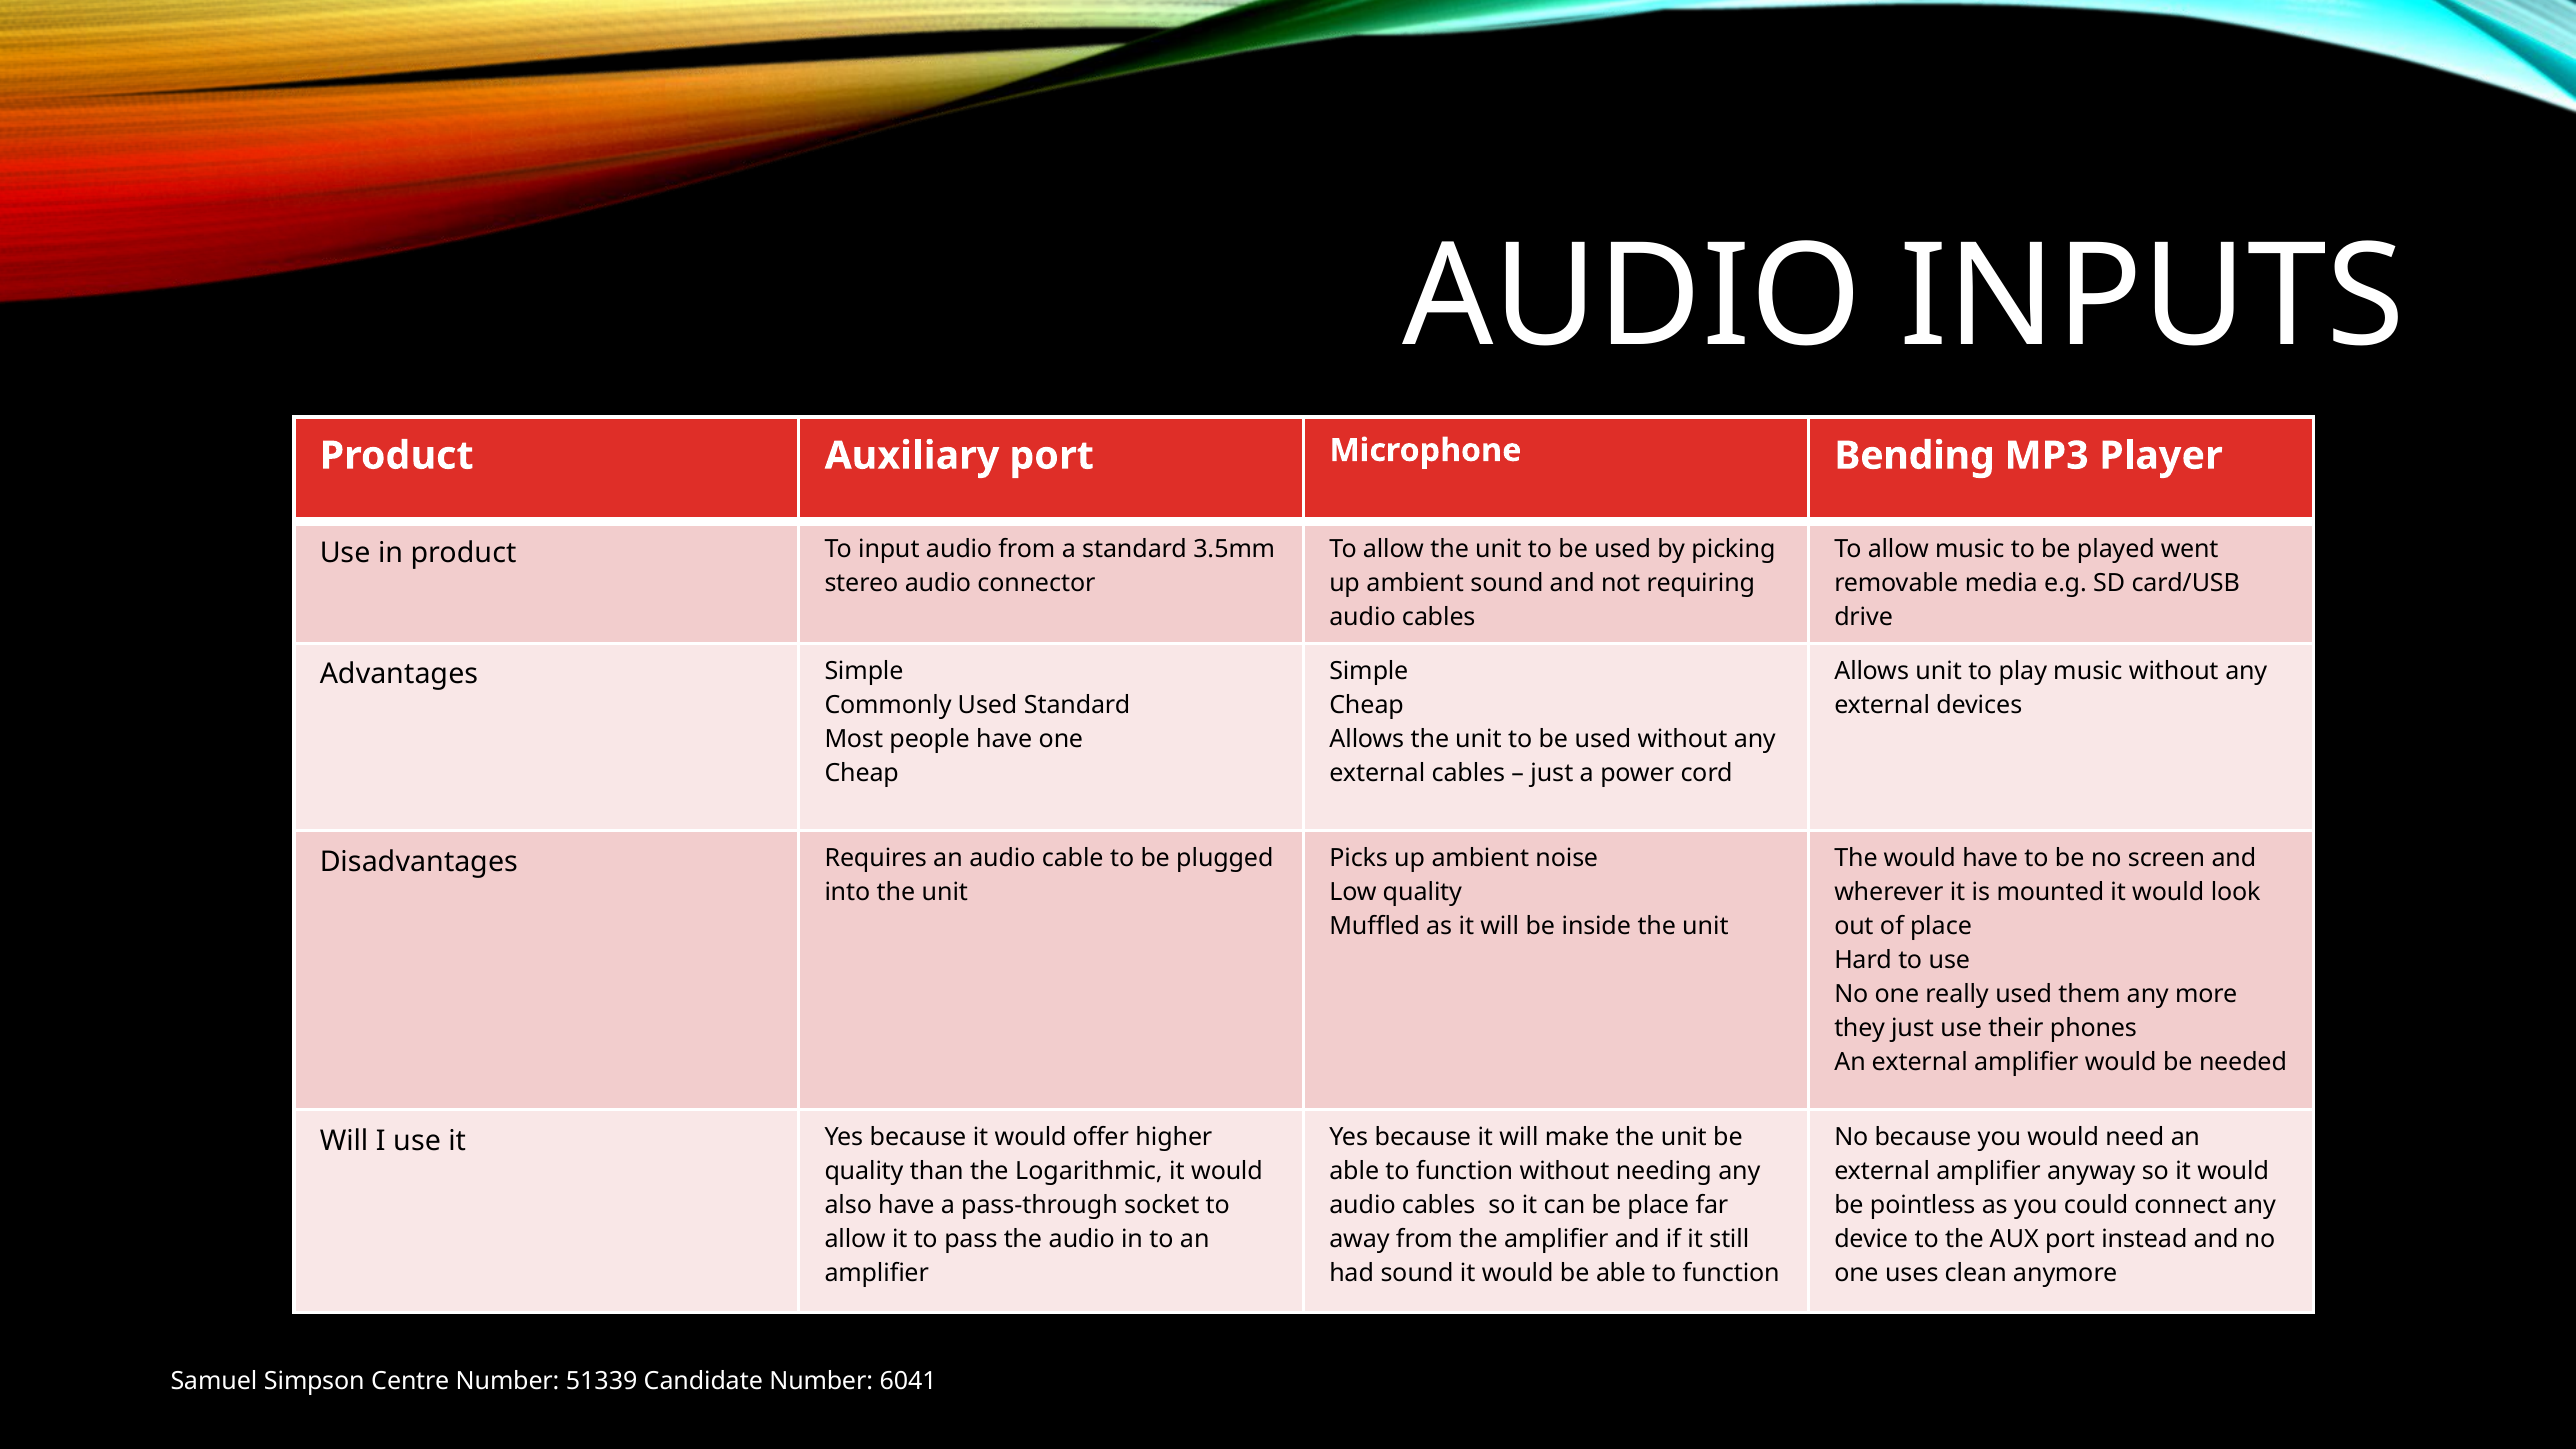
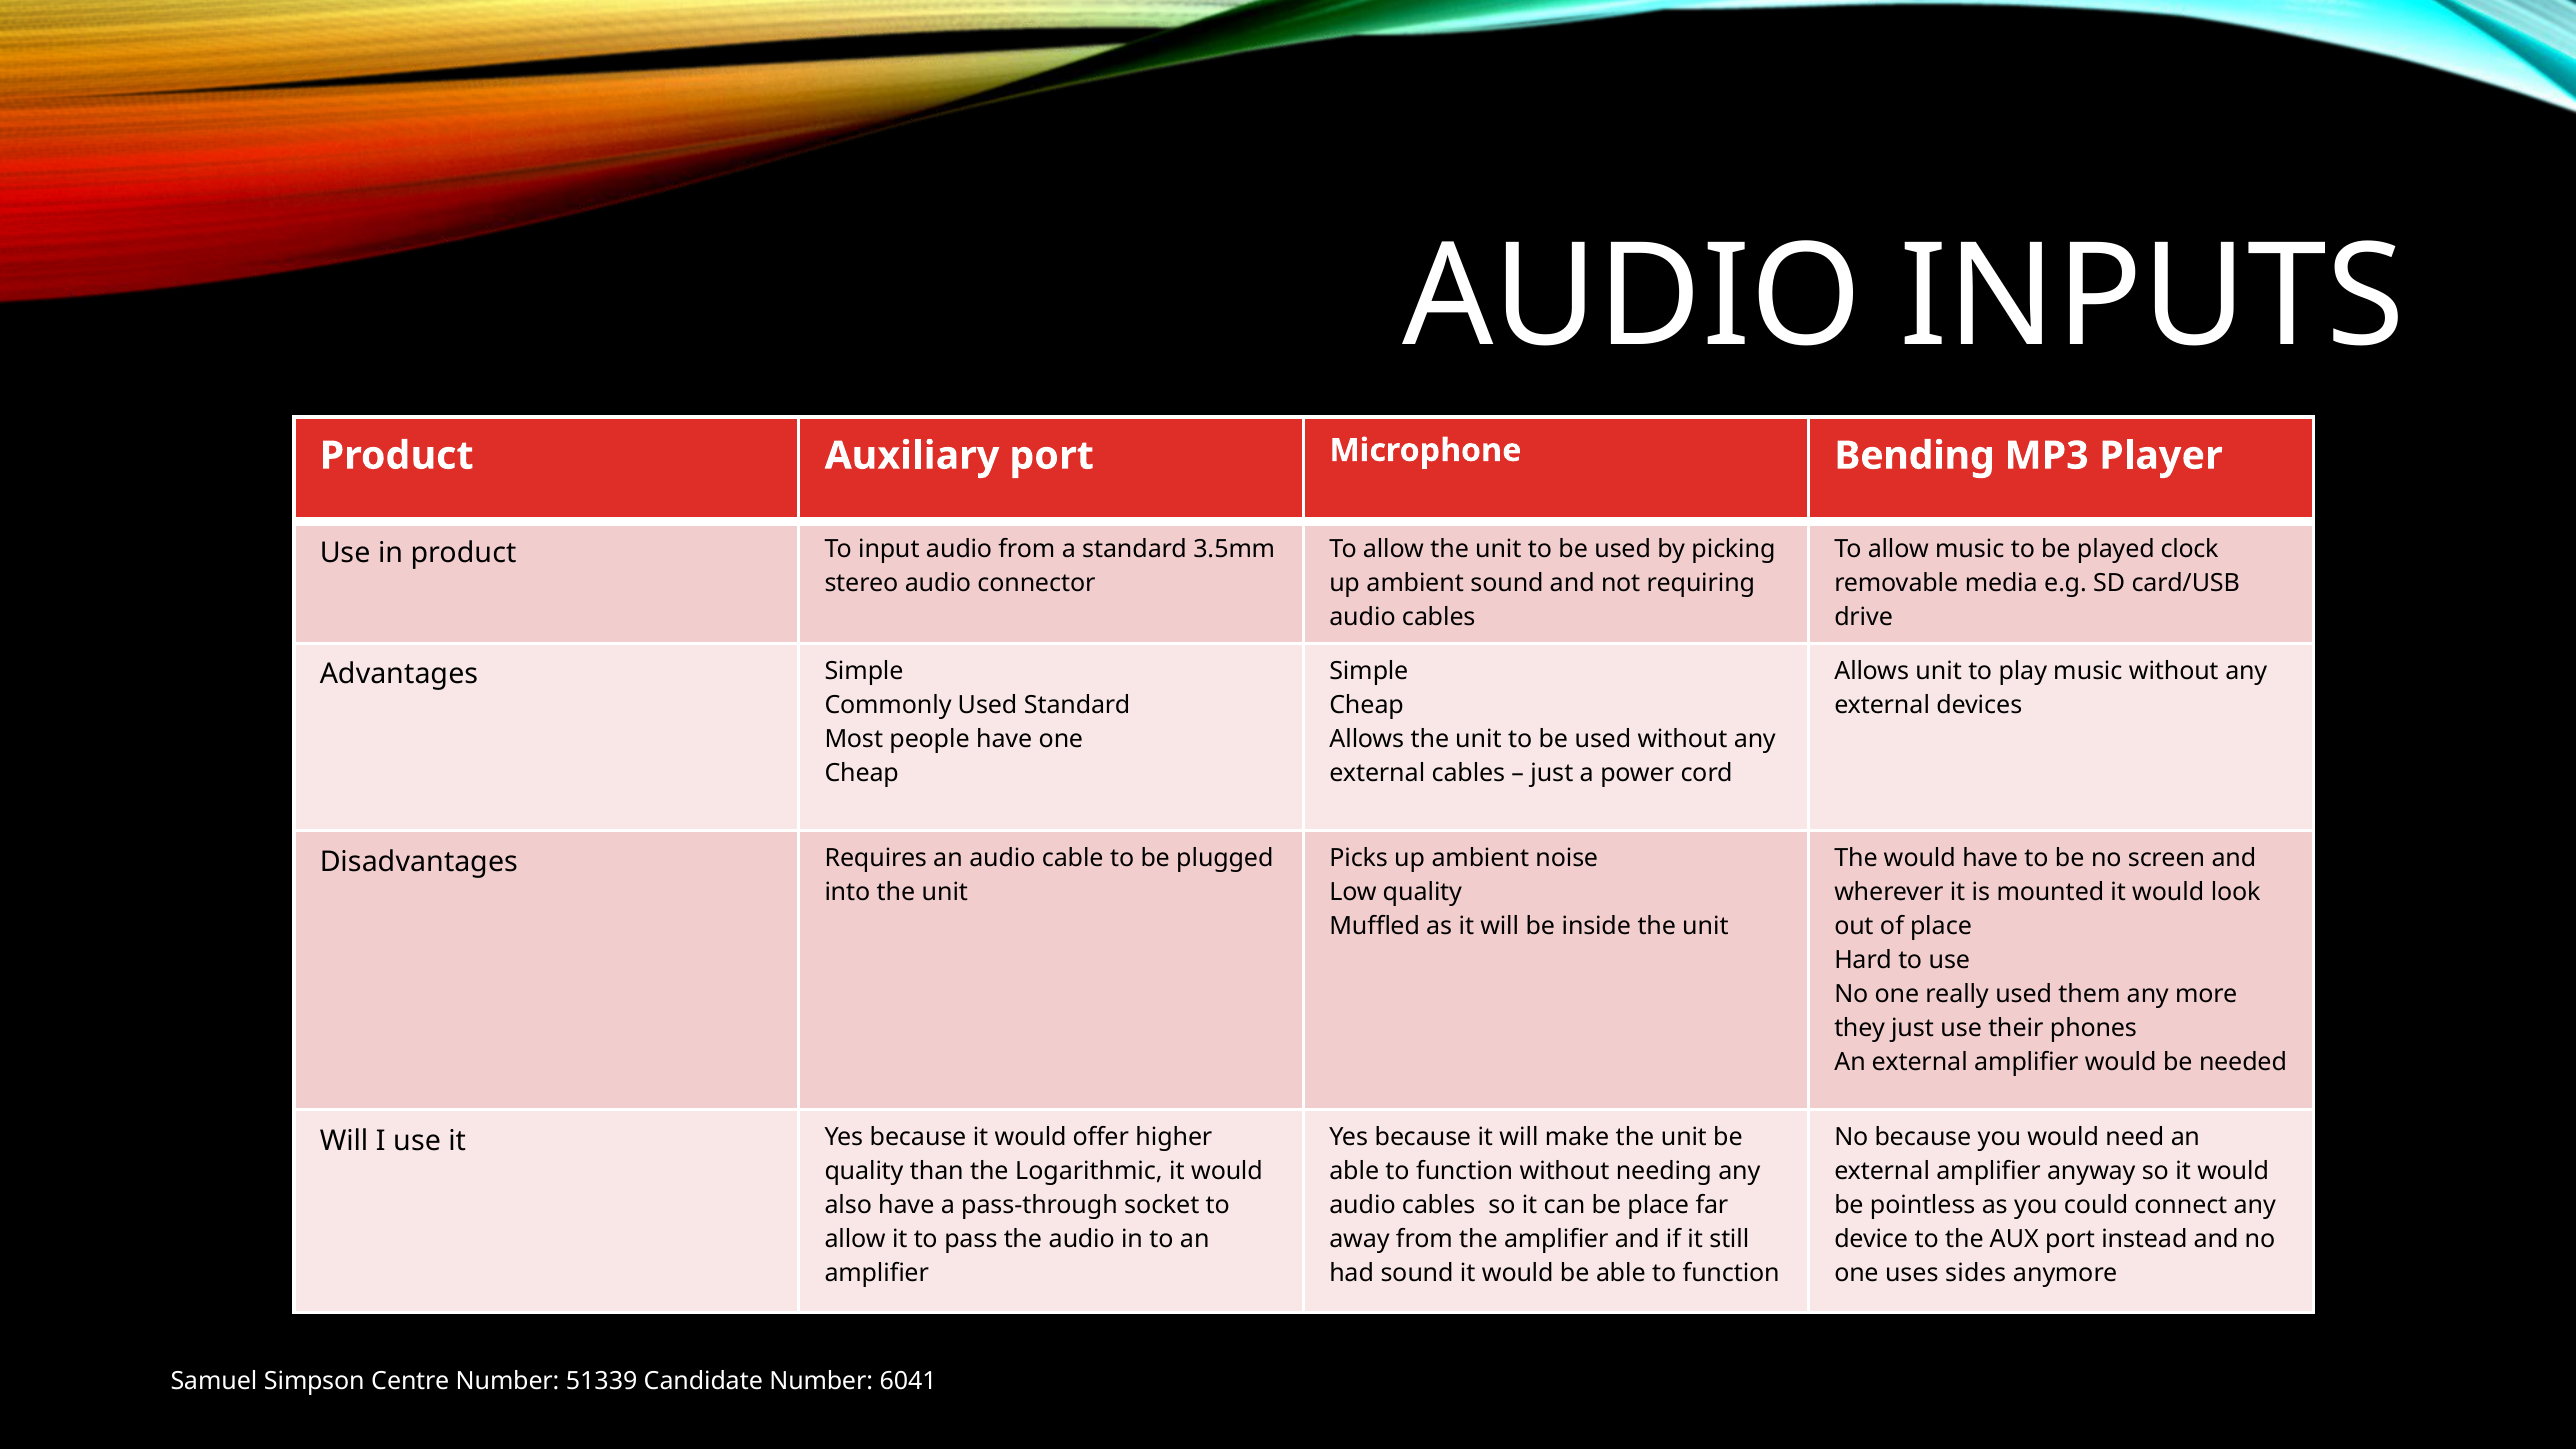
went: went -> clock (2190, 550)
clean: clean -> sides (1976, 1273)
